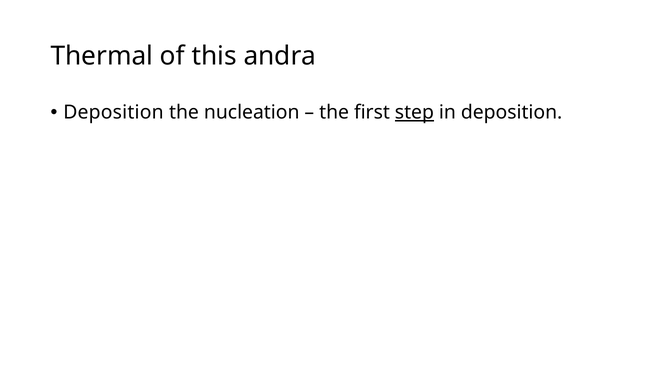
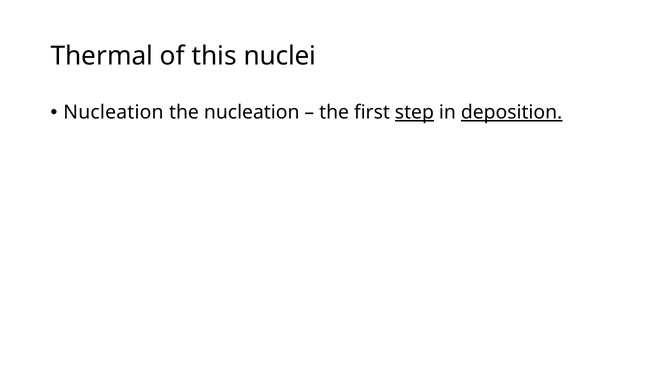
andra: andra -> nuclei (280, 56)
Deposition: Deposition -> Nucleation (113, 112)
deposition underline: none -> present (512, 112)
